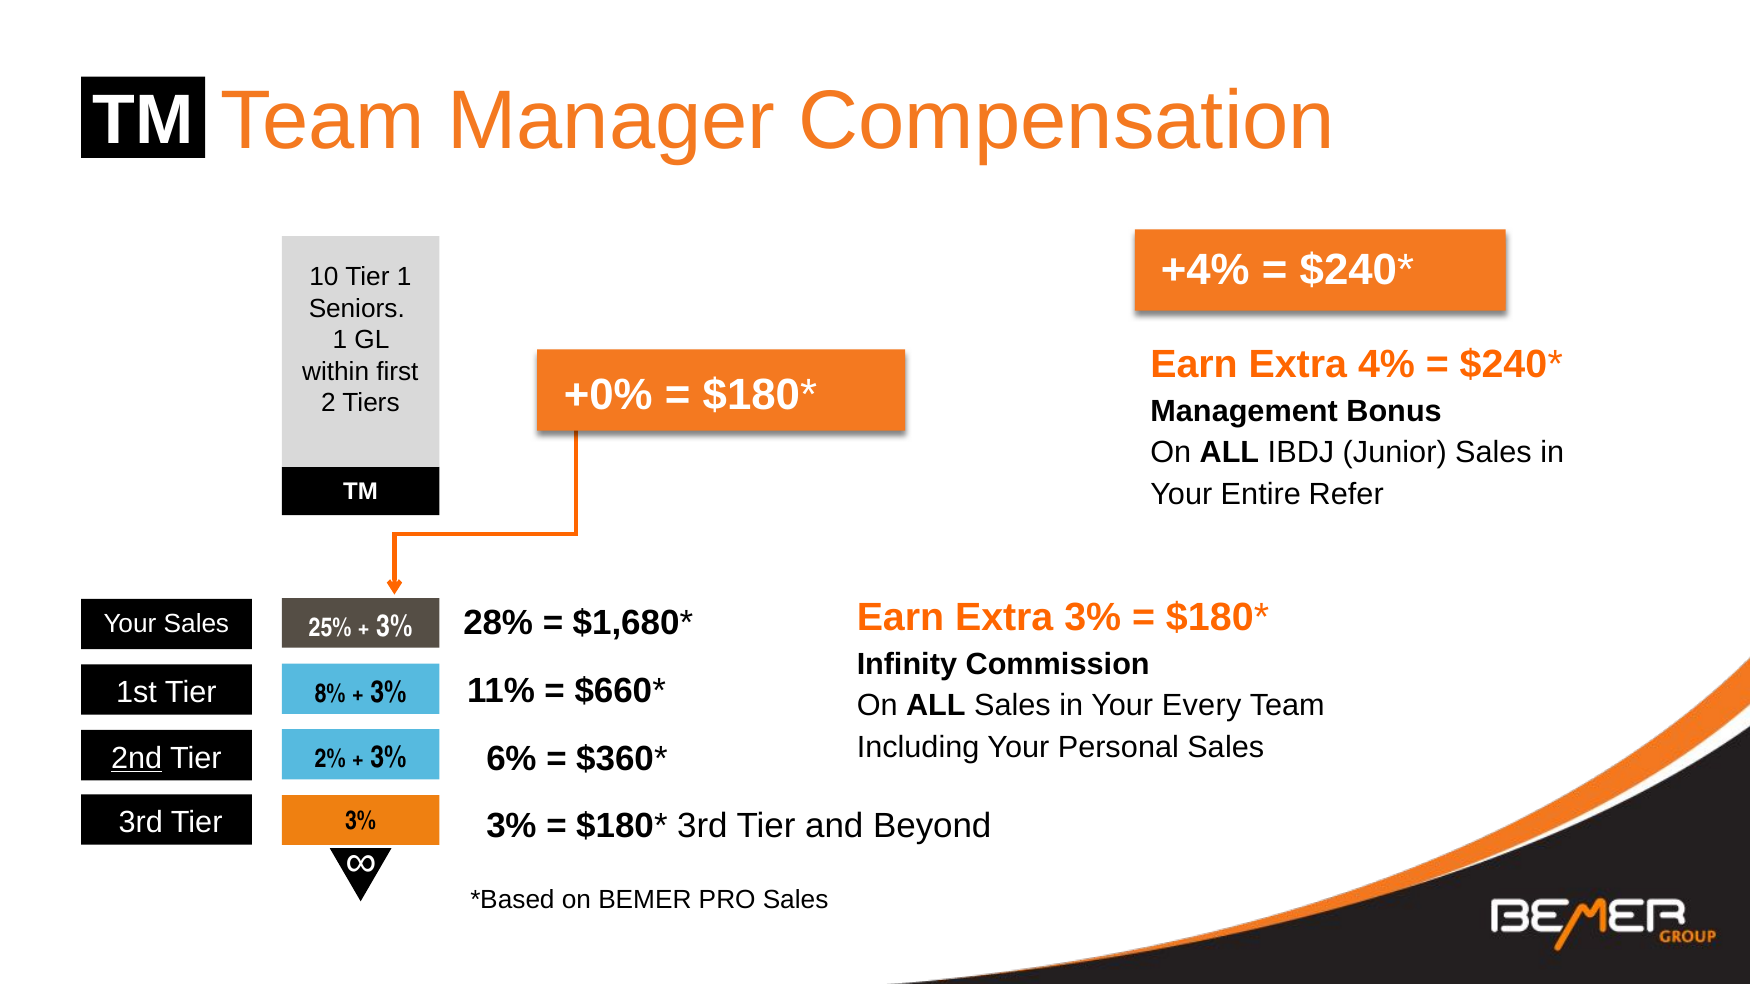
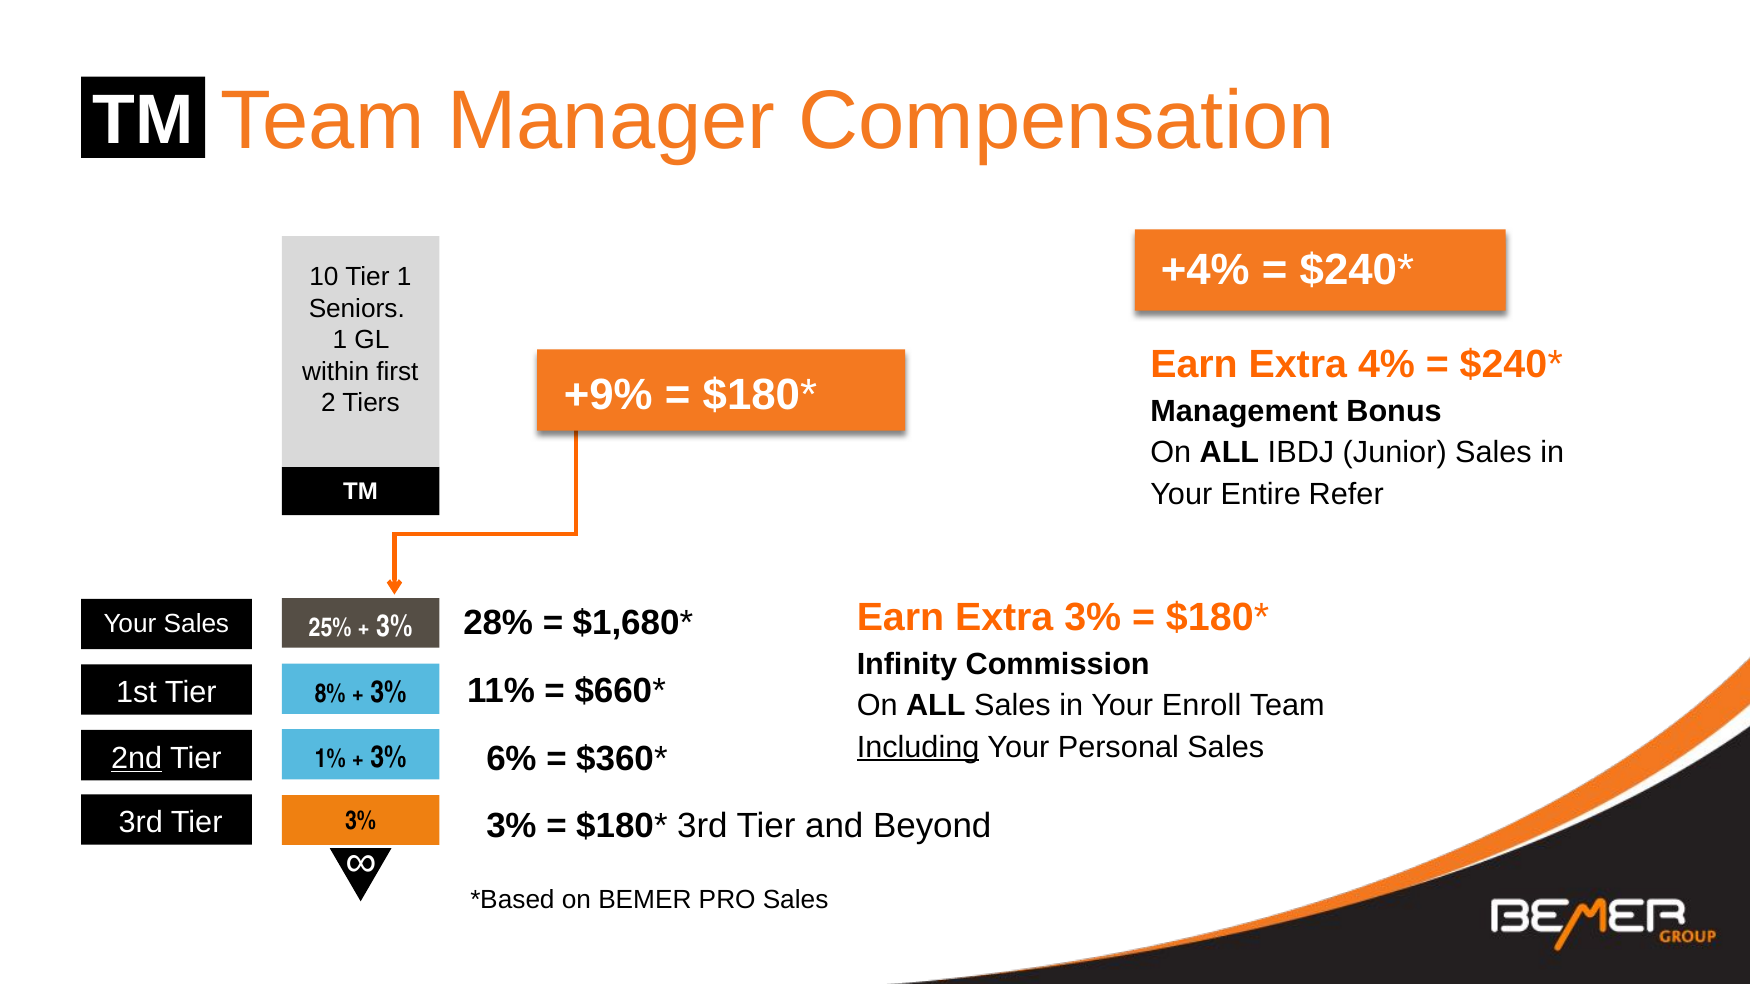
+0%: +0% -> +9% (608, 395)
Every: Every -> Enroll (1202, 706)
Including underline: none -> present (918, 747)
2%: 2% -> 1% (330, 760)
